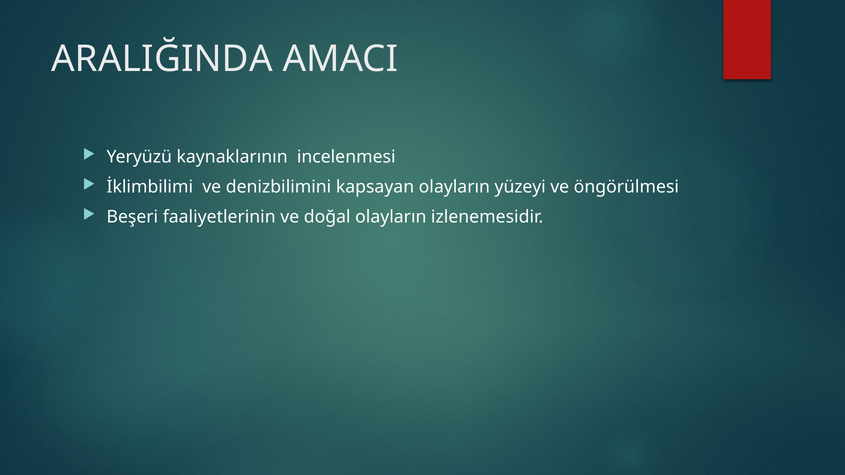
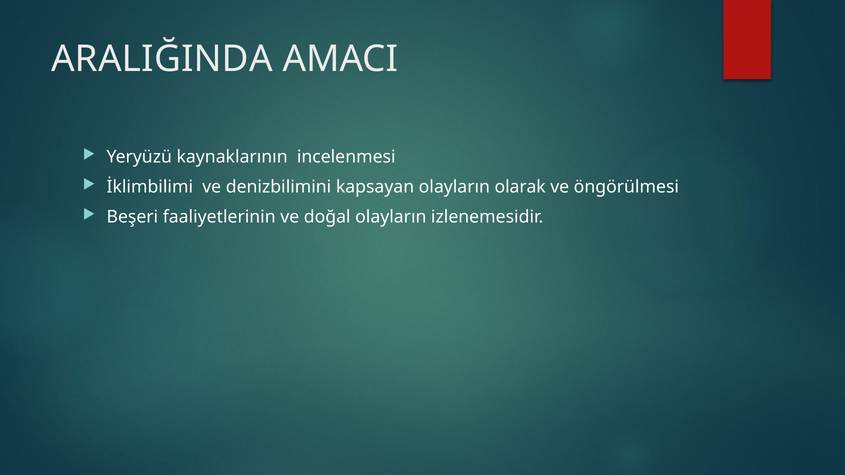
yüzeyi: yüzeyi -> olarak (520, 187)
